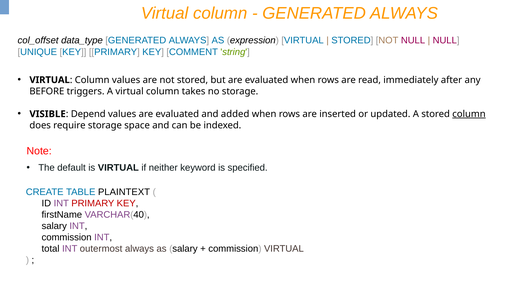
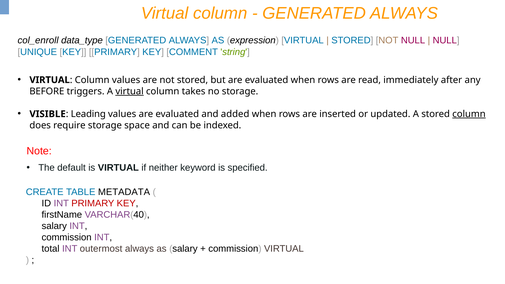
col_offset: col_offset -> col_enroll (38, 41)
virtual underline: none -> present (130, 91)
Depend: Depend -> Leading (88, 114)
PLAINTEXT: PLAINTEXT -> METADATA (124, 192)
